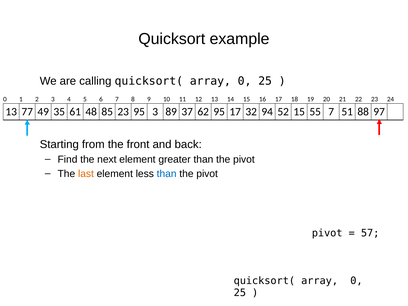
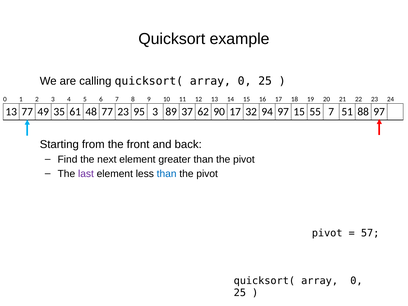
48 85: 85 -> 77 (107, 112)
62 95: 95 -> 90 (219, 112)
94 52: 52 -> 97 (283, 112)
last colour: orange -> purple (86, 174)
